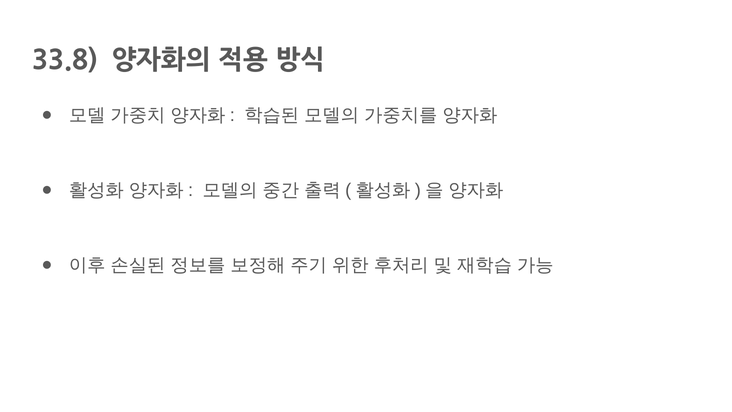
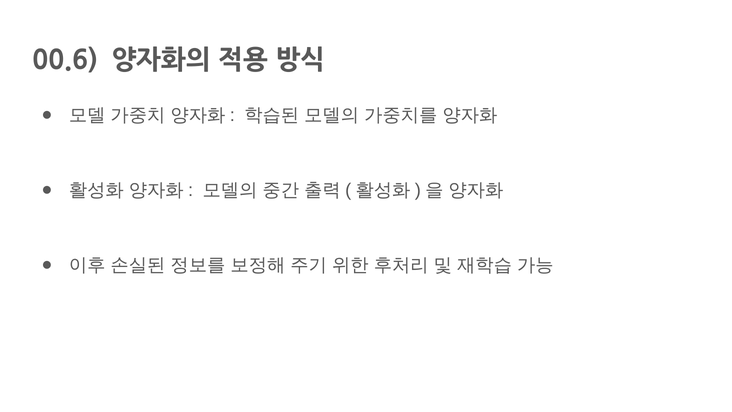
33.8: 33.8 -> 00.6 (65, 61)
